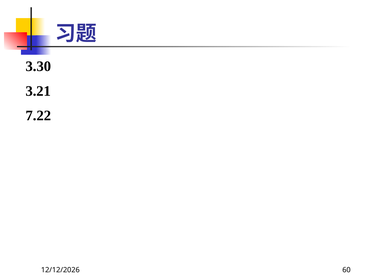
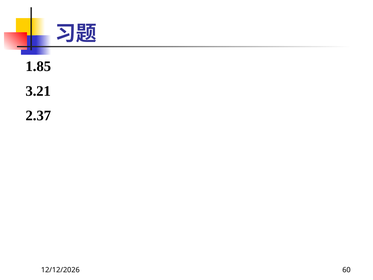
3.30: 3.30 -> 1.85 (38, 66)
7.22: 7.22 -> 2.37 (38, 116)
